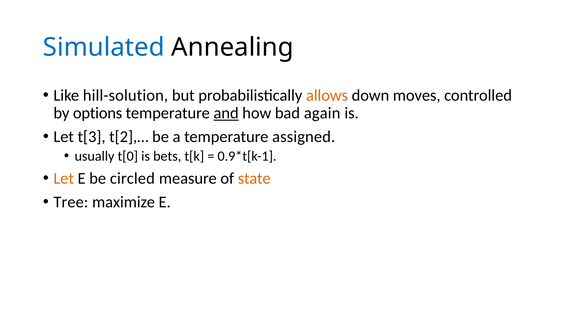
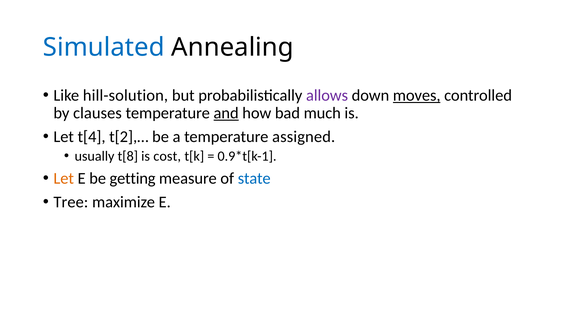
allows colour: orange -> purple (327, 95)
moves underline: none -> present (417, 95)
options: options -> clauses (97, 113)
again: again -> much (322, 113)
t[3: t[3 -> t[4 (92, 137)
t[0: t[0 -> t[8 (128, 156)
bets: bets -> cost (167, 156)
circled: circled -> getting (133, 178)
state colour: orange -> blue (254, 178)
